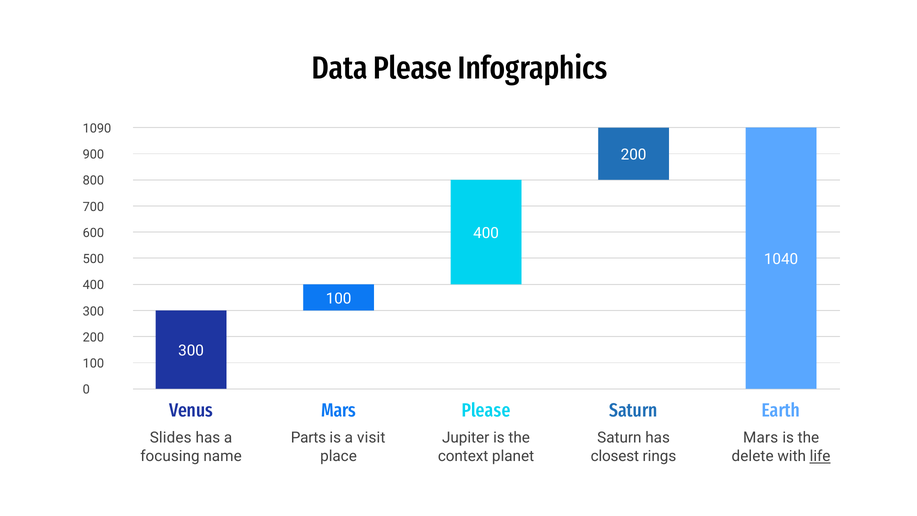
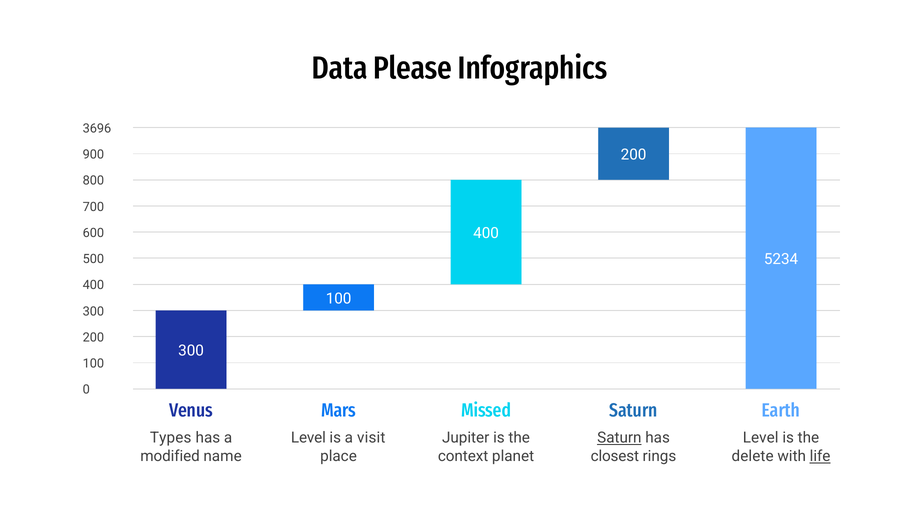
1090: 1090 -> 3696 (97, 128)
1040: 1040 -> 5234 (781, 259)
Please: Please -> Missed (486, 410)
Slides: Slides -> Types (171, 438)
Parts: Parts -> Level (308, 438)
Saturn underline: none -> present (619, 438)
Mars: Mars -> Level (761, 438)
focusing: focusing -> modified (170, 456)
